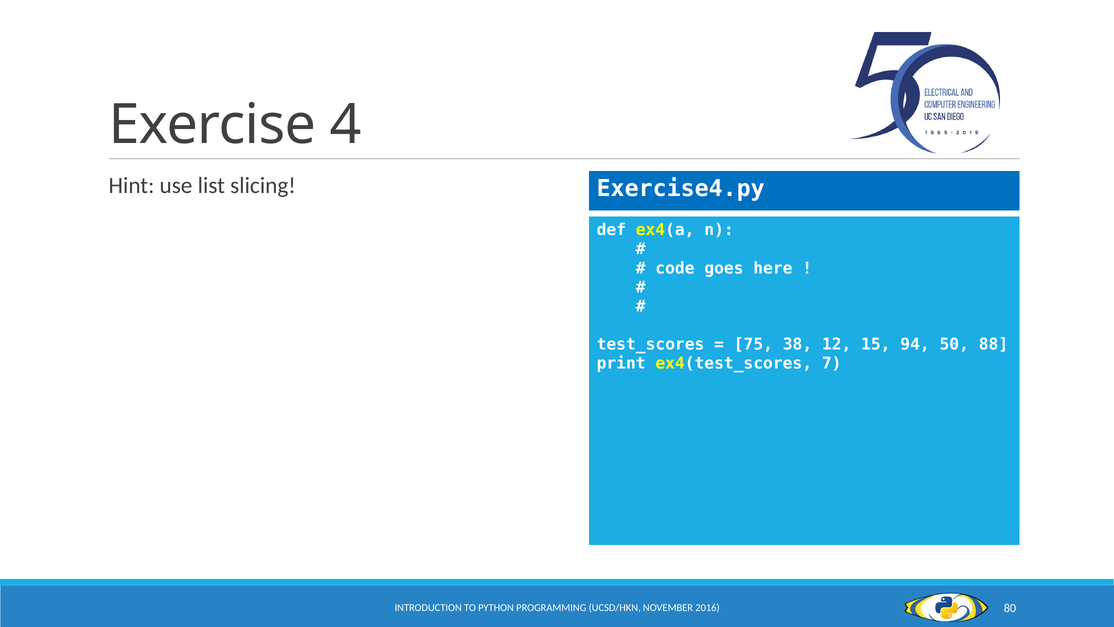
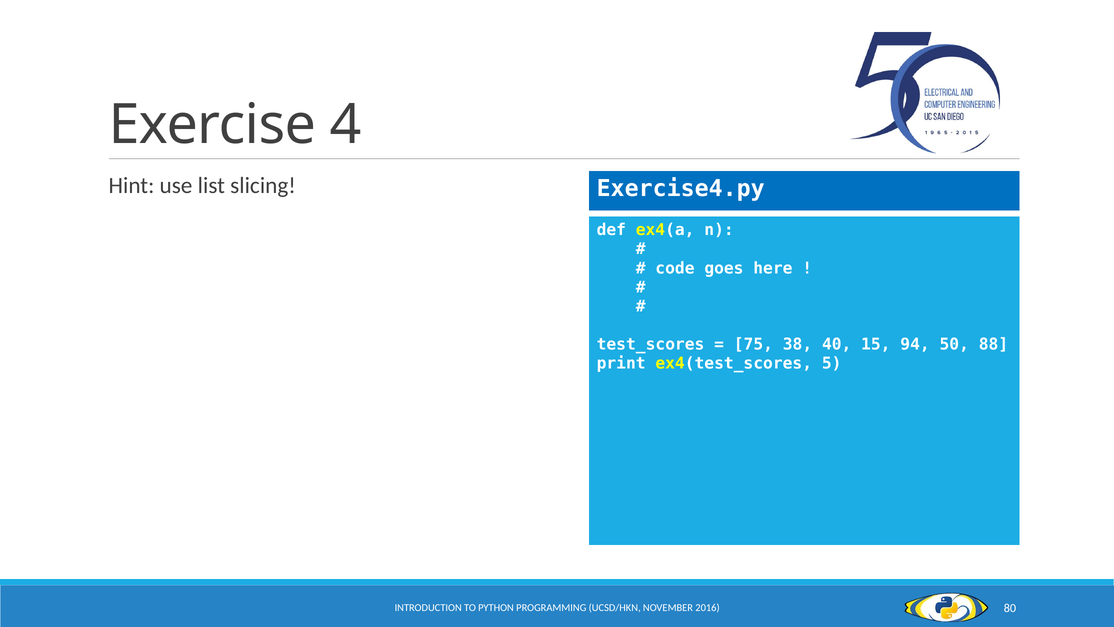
12: 12 -> 40 (837, 344)
7: 7 -> 5 (832, 363)
